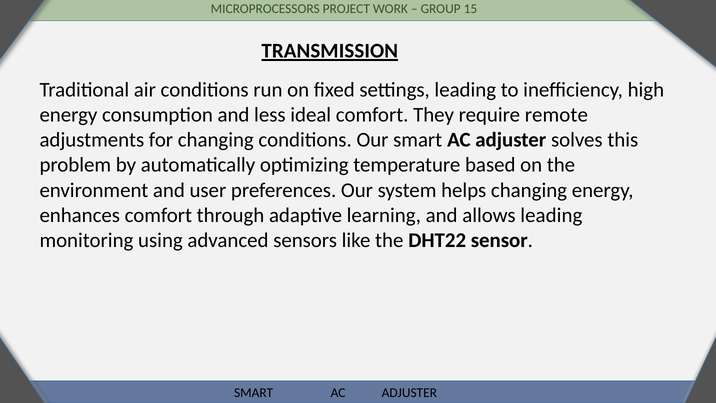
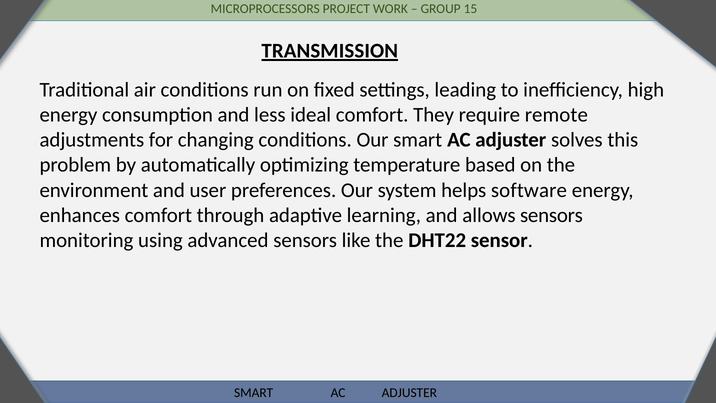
helps changing: changing -> software (529, 190)
allows leading: leading -> sensors (551, 215)
